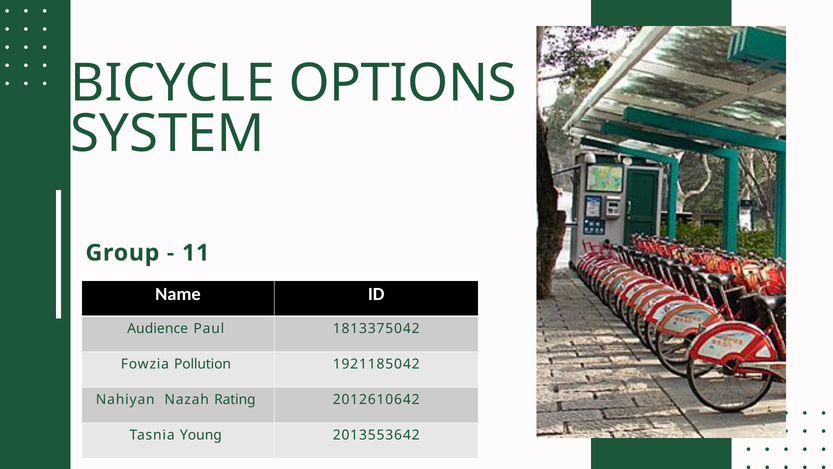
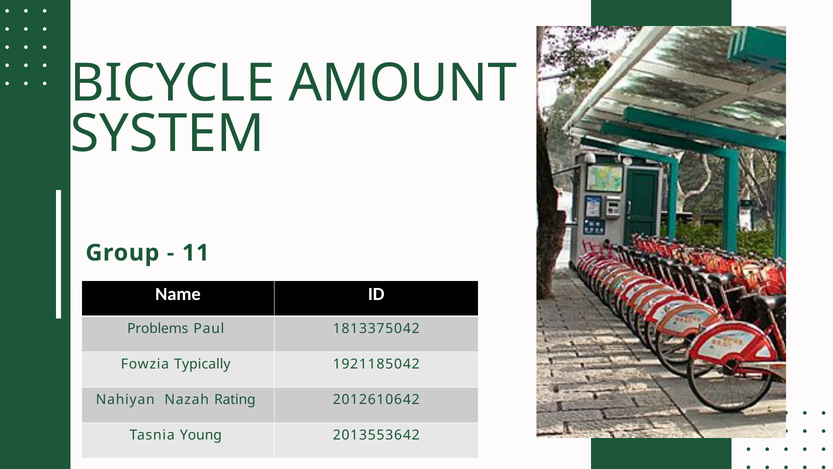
OPTIONS: OPTIONS -> AMOUNT (403, 83)
Audience: Audience -> Problems (158, 328)
Pollution: Pollution -> Typically (202, 364)
